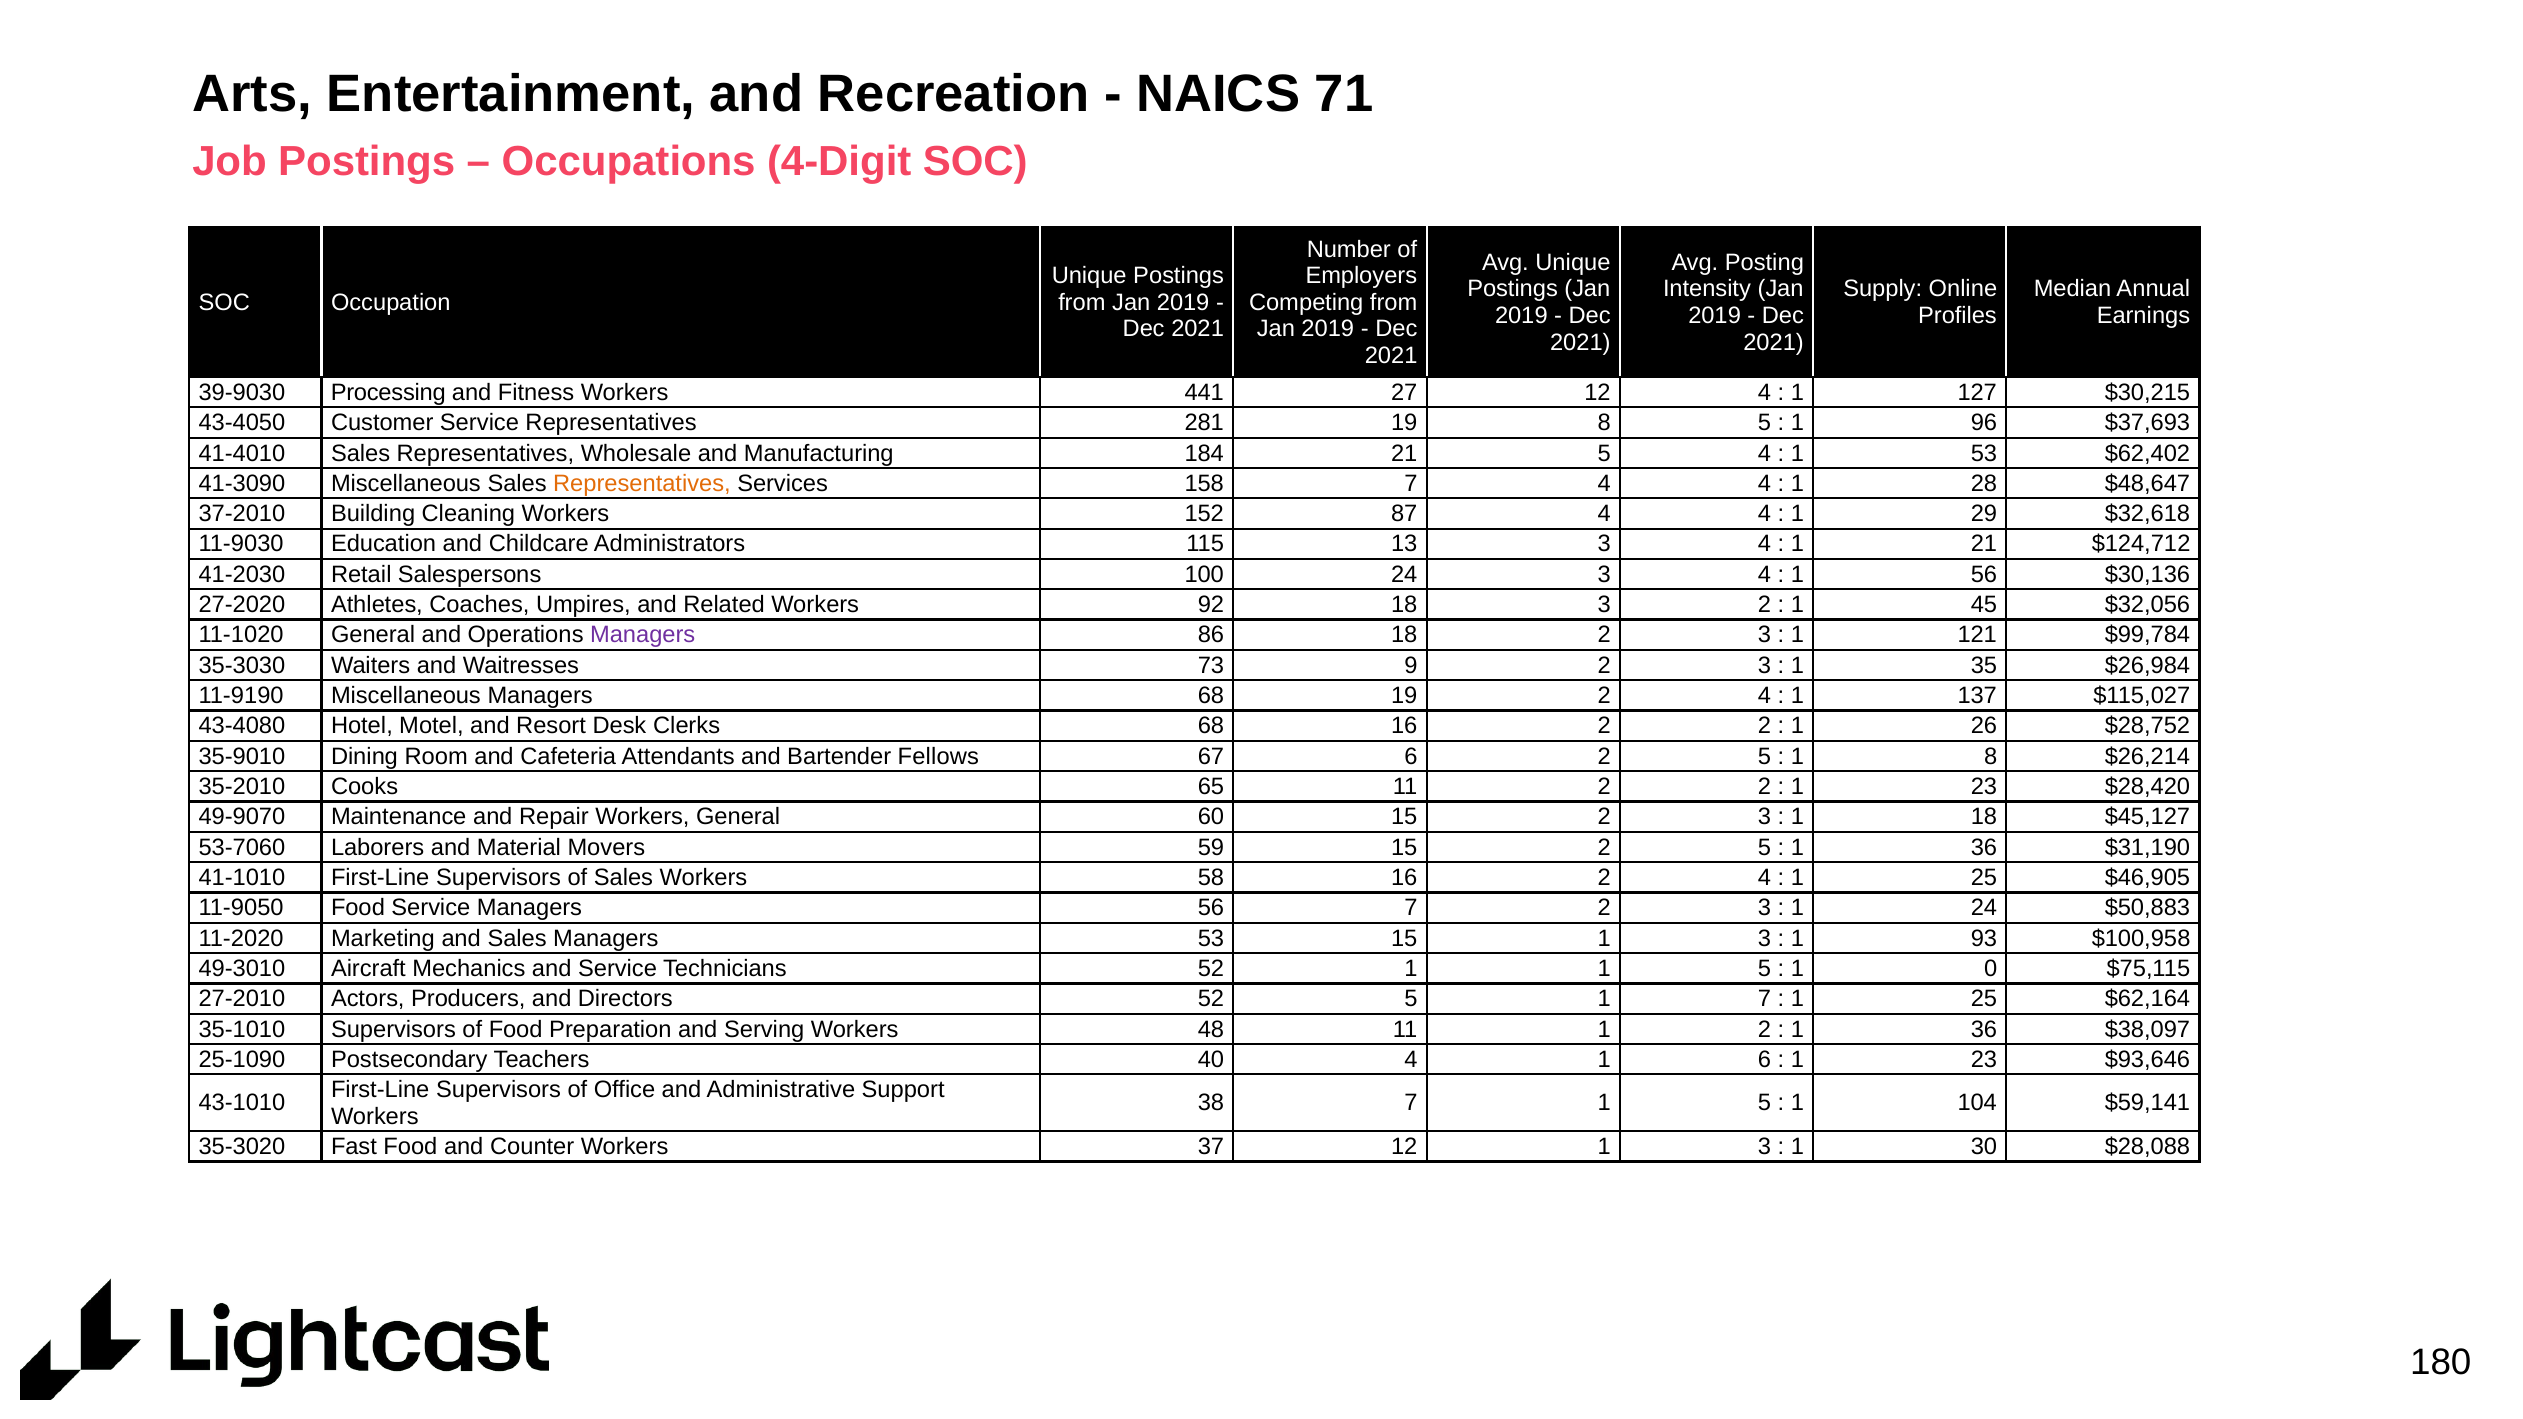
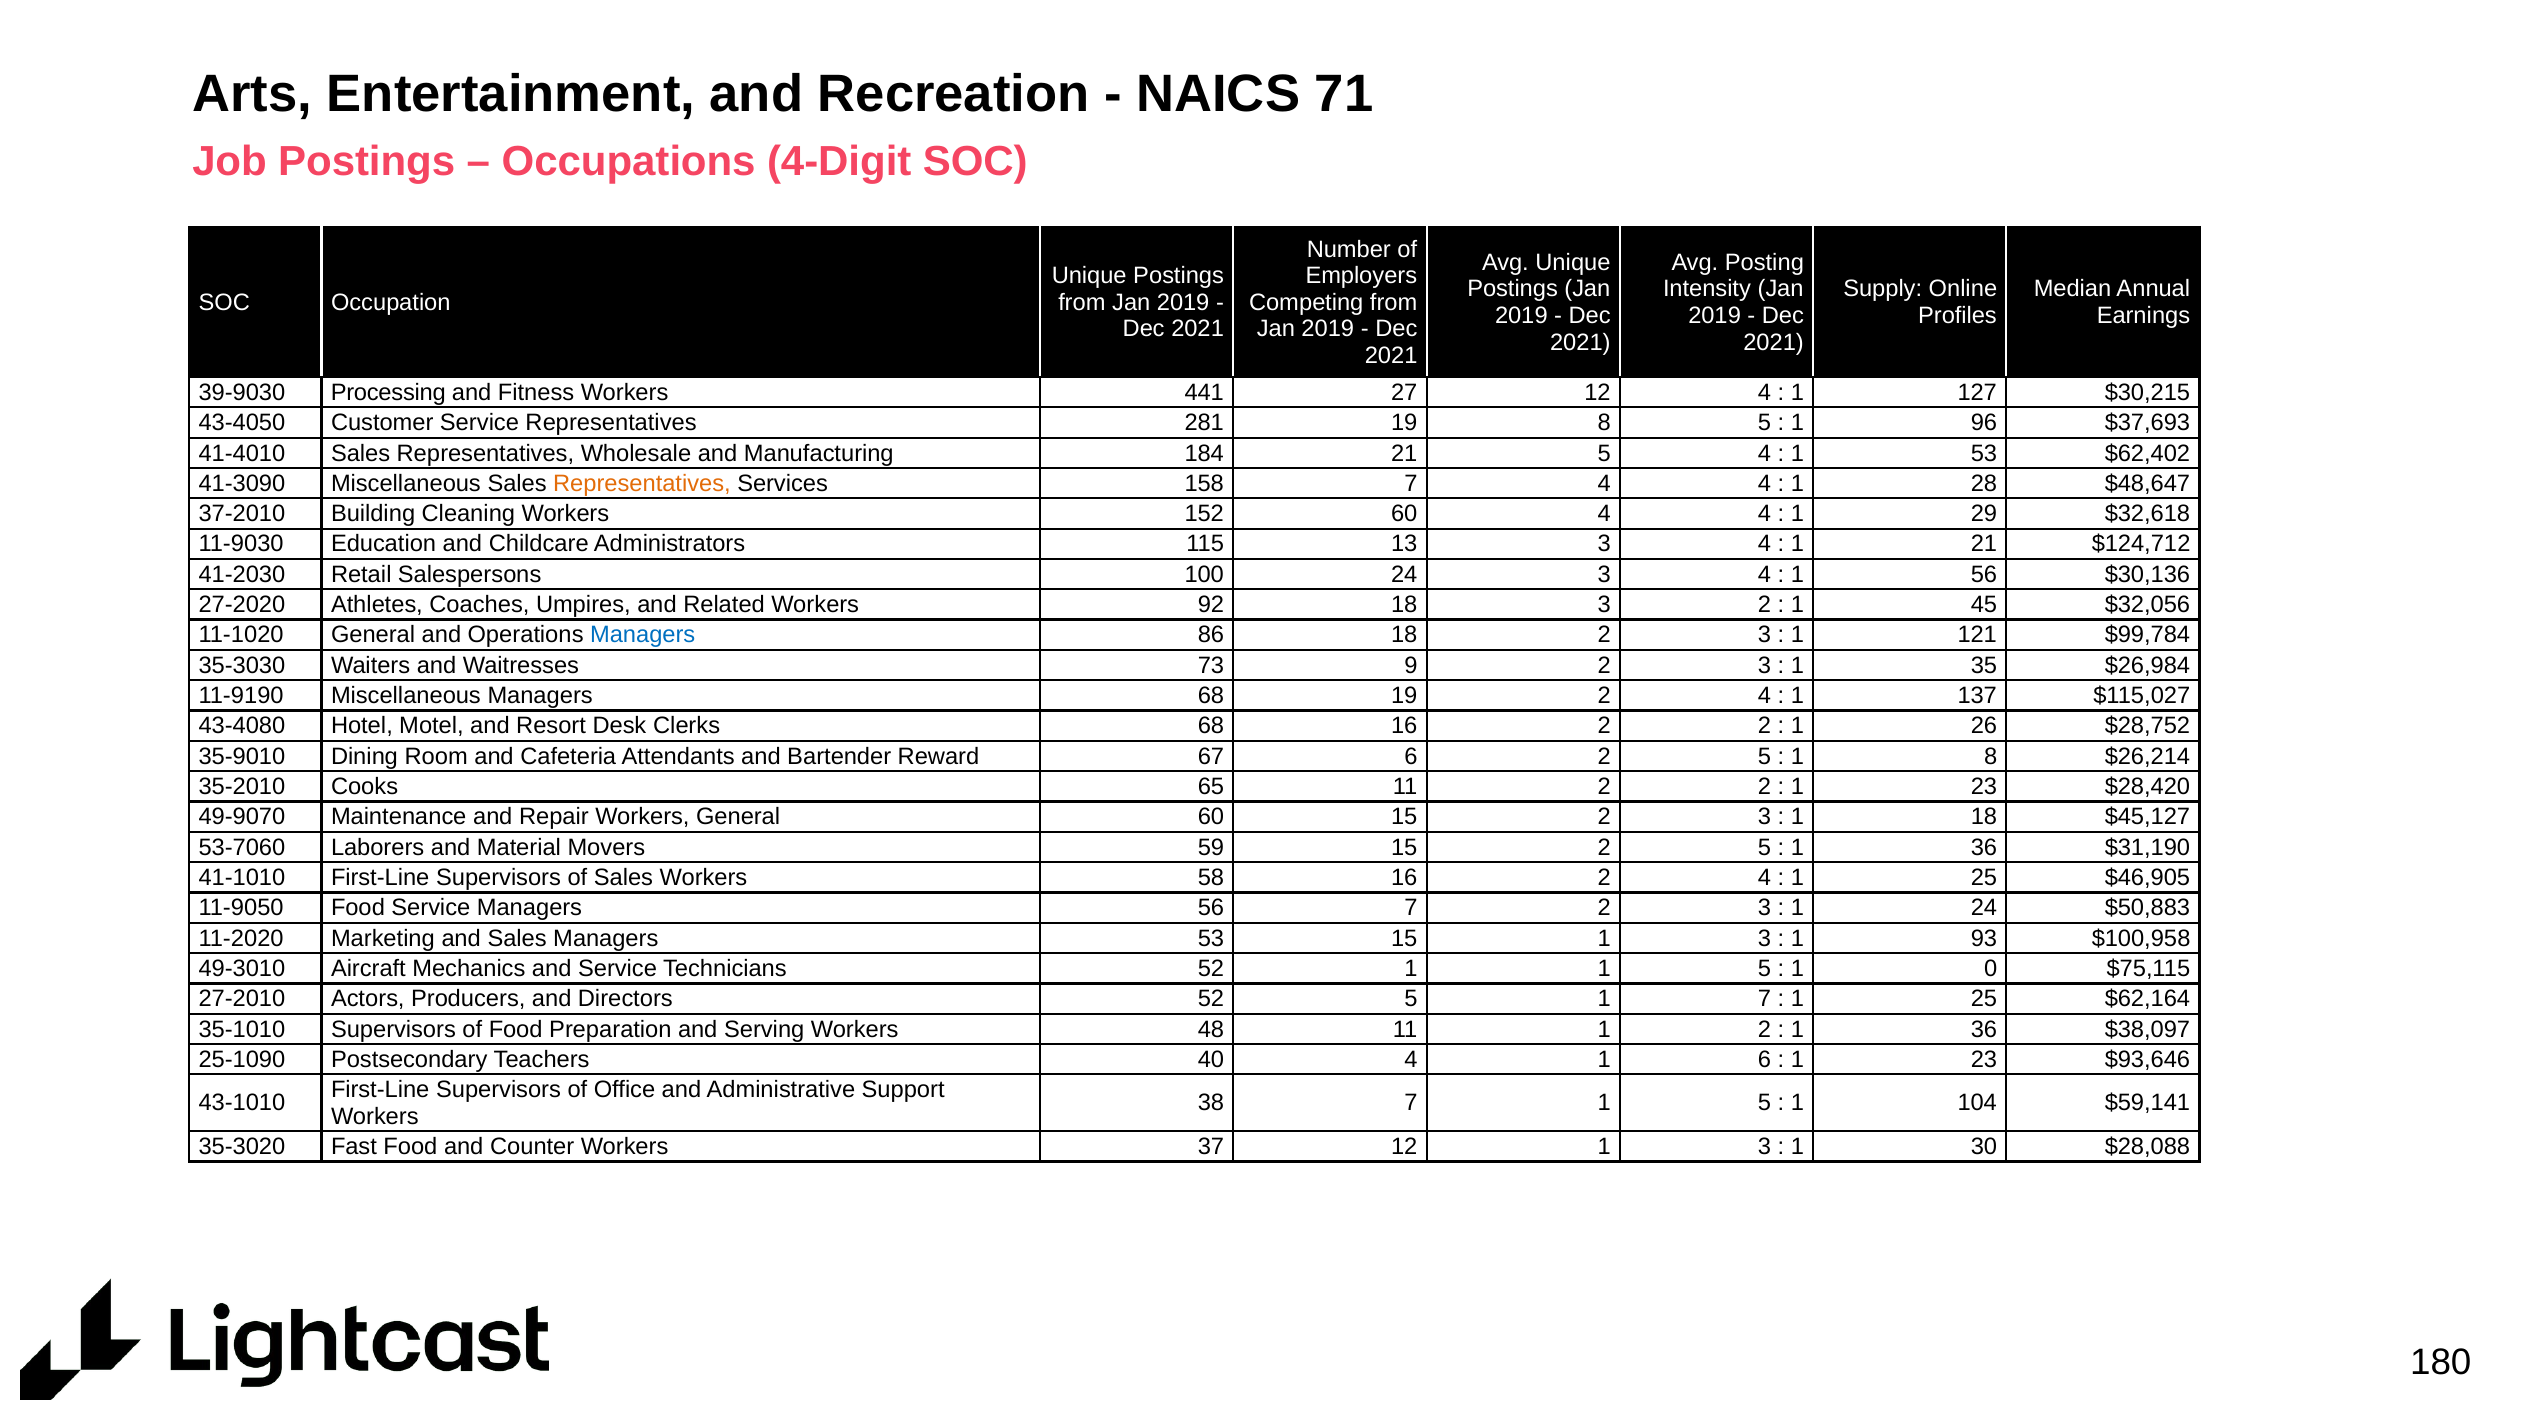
152 87: 87 -> 60 (1404, 514)
Managers colour: purple -> blue (643, 635)
Fellows: Fellows -> Reward (938, 756)
